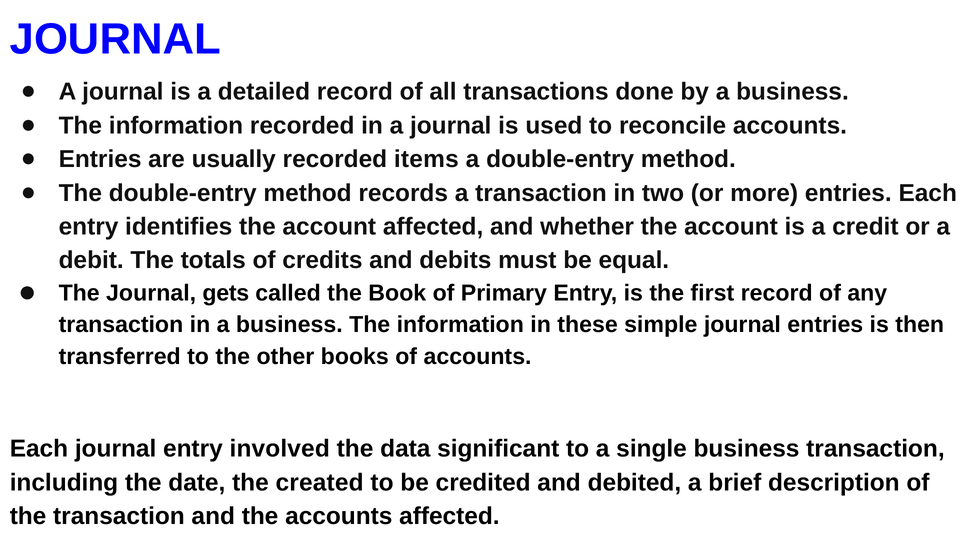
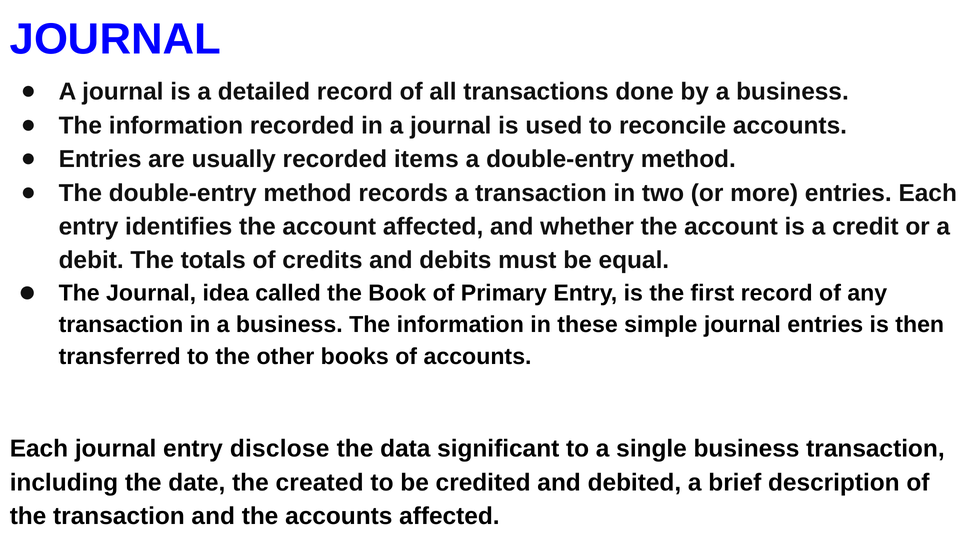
gets: gets -> idea (226, 293)
involved: involved -> disclose (280, 449)
